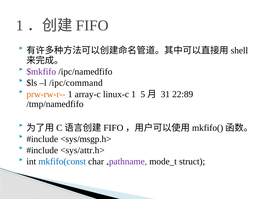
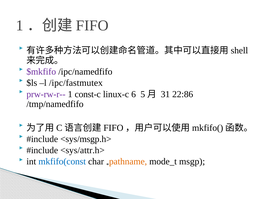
/ipc/command: /ipc/command -> /ipc/fastmutex (76, 83)
prw-rw-r-- colour: orange -> purple (46, 94)
array-c: array-c -> const-c (88, 94)
linux-c 1: 1 -> 6 (134, 94)
22:89: 22:89 -> 22:86 (183, 94)
pathname colour: purple -> orange (128, 161)
struct: struct -> msgp (192, 161)
